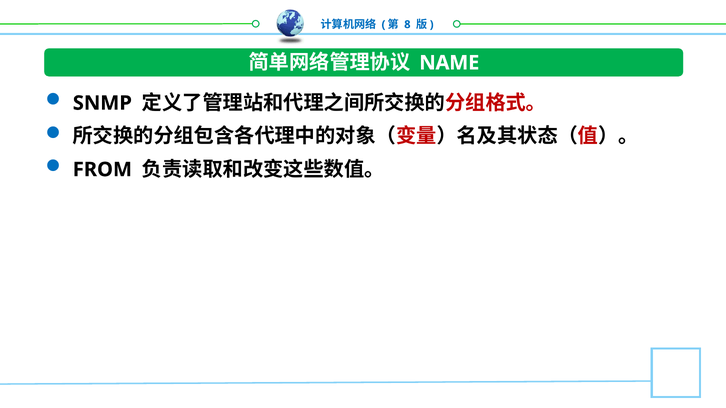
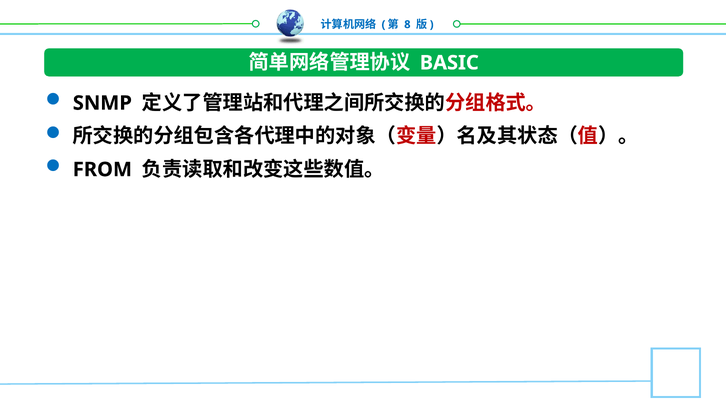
NAME: NAME -> BASIC (449, 63)
